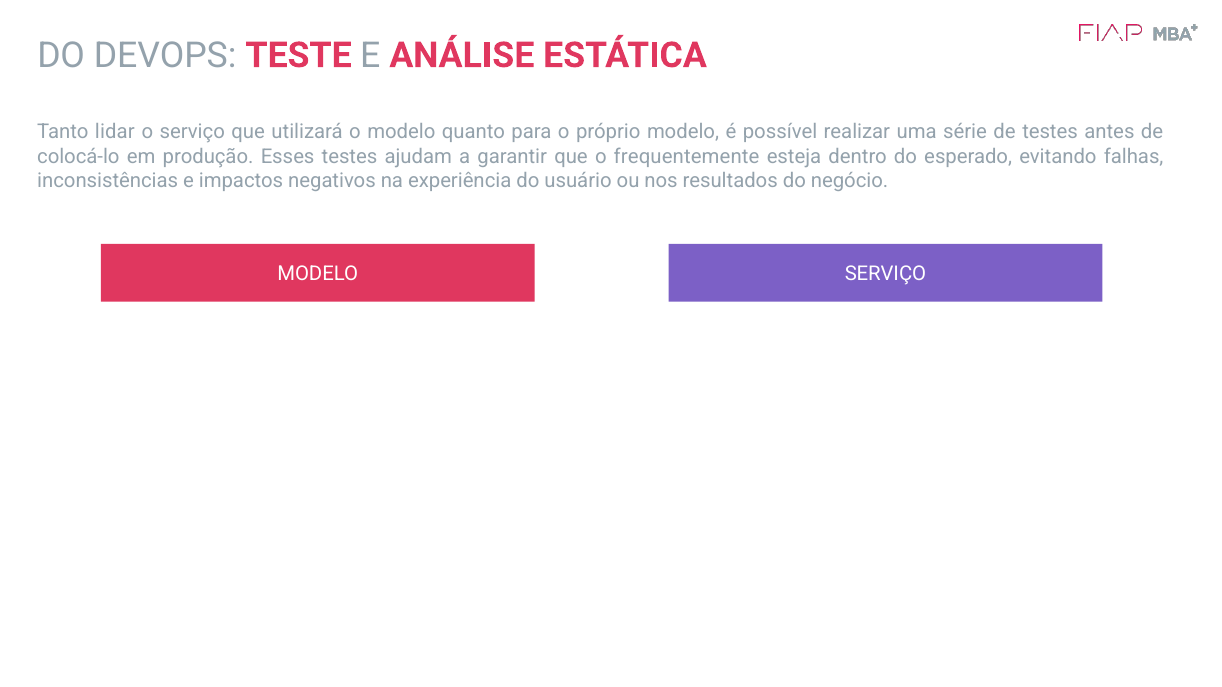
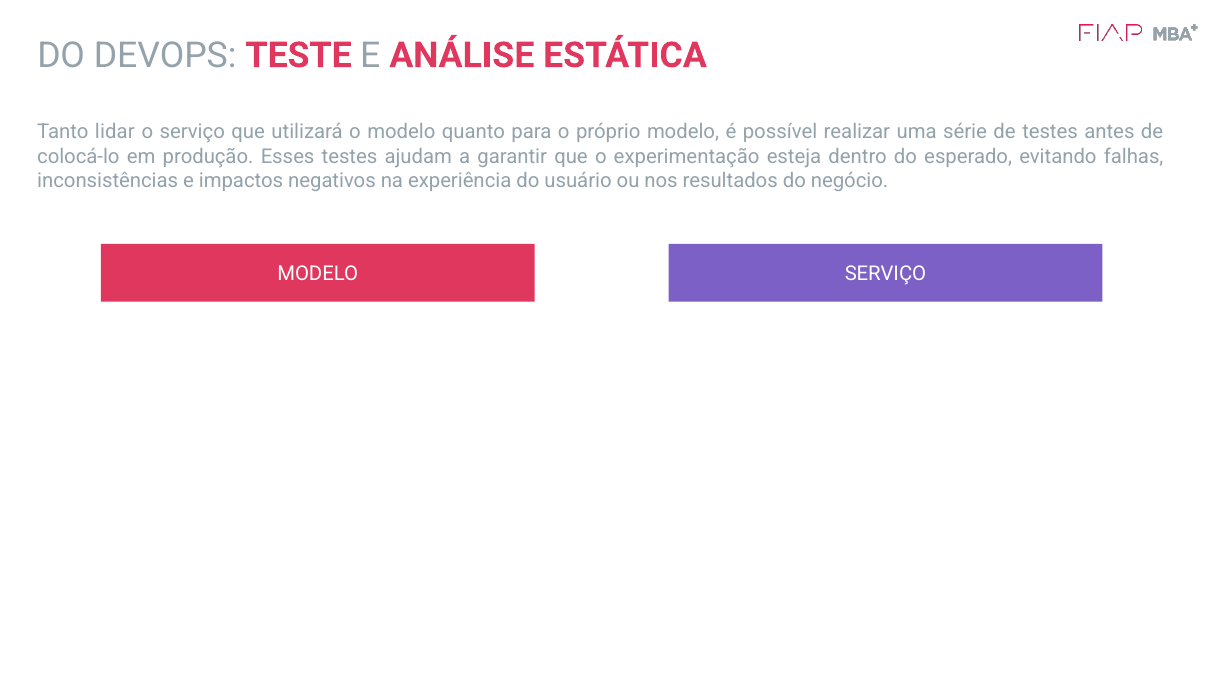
frequentemente: frequentemente -> experimentação (687, 157)
